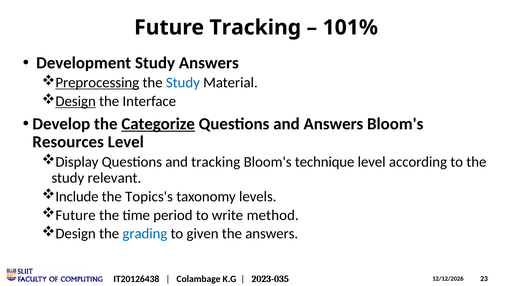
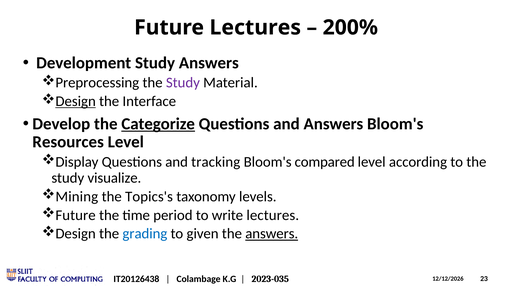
Future Tracking: Tracking -> Lectures (255, 27)
101%: 101% -> 200% (350, 27)
Preprocessing underline: present -> none (97, 83)
Study colour: blue -> purple (183, 83)
technique: technique -> compared (325, 162)
relevant: relevant -> visualize (114, 178)
Include: Include -> Mining (77, 196)
write method: method -> lectures (273, 215)
answers underline: none -> present (272, 234)
